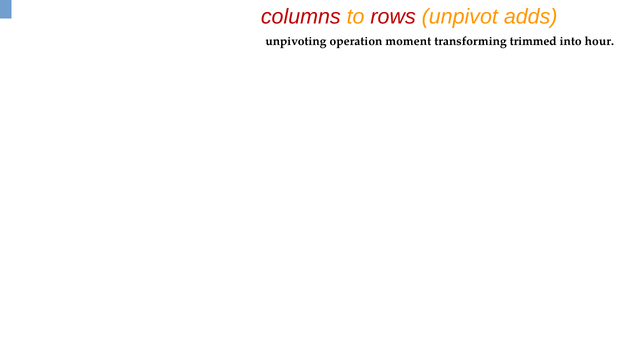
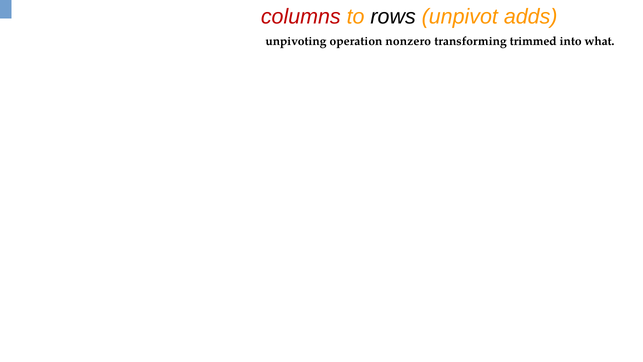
rows colour: red -> black (393, 17)
moment: moment -> nonzero (408, 41)
hour: hour -> what (599, 41)
